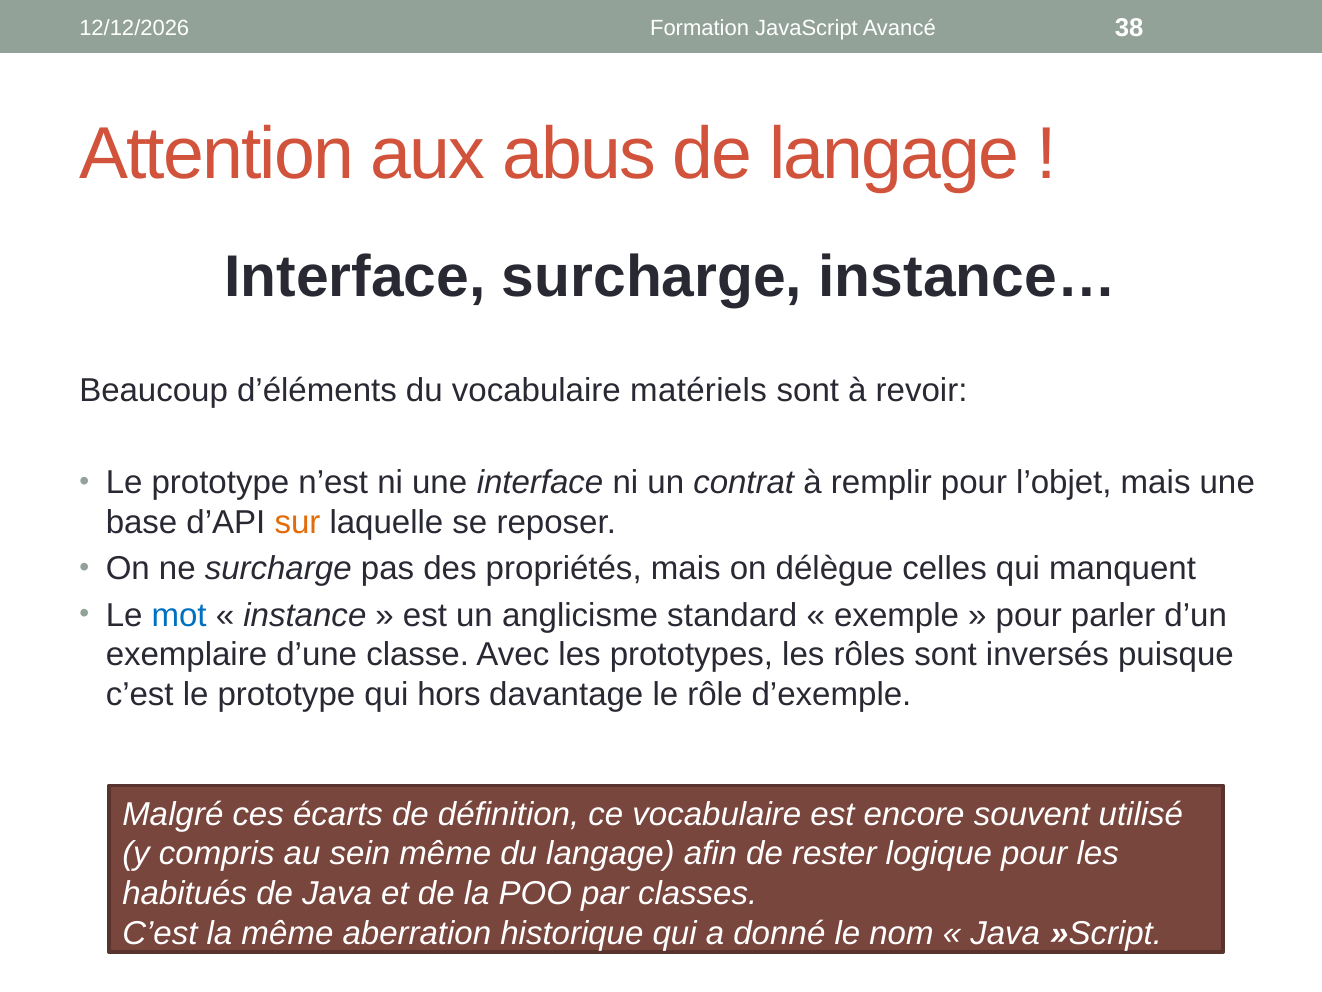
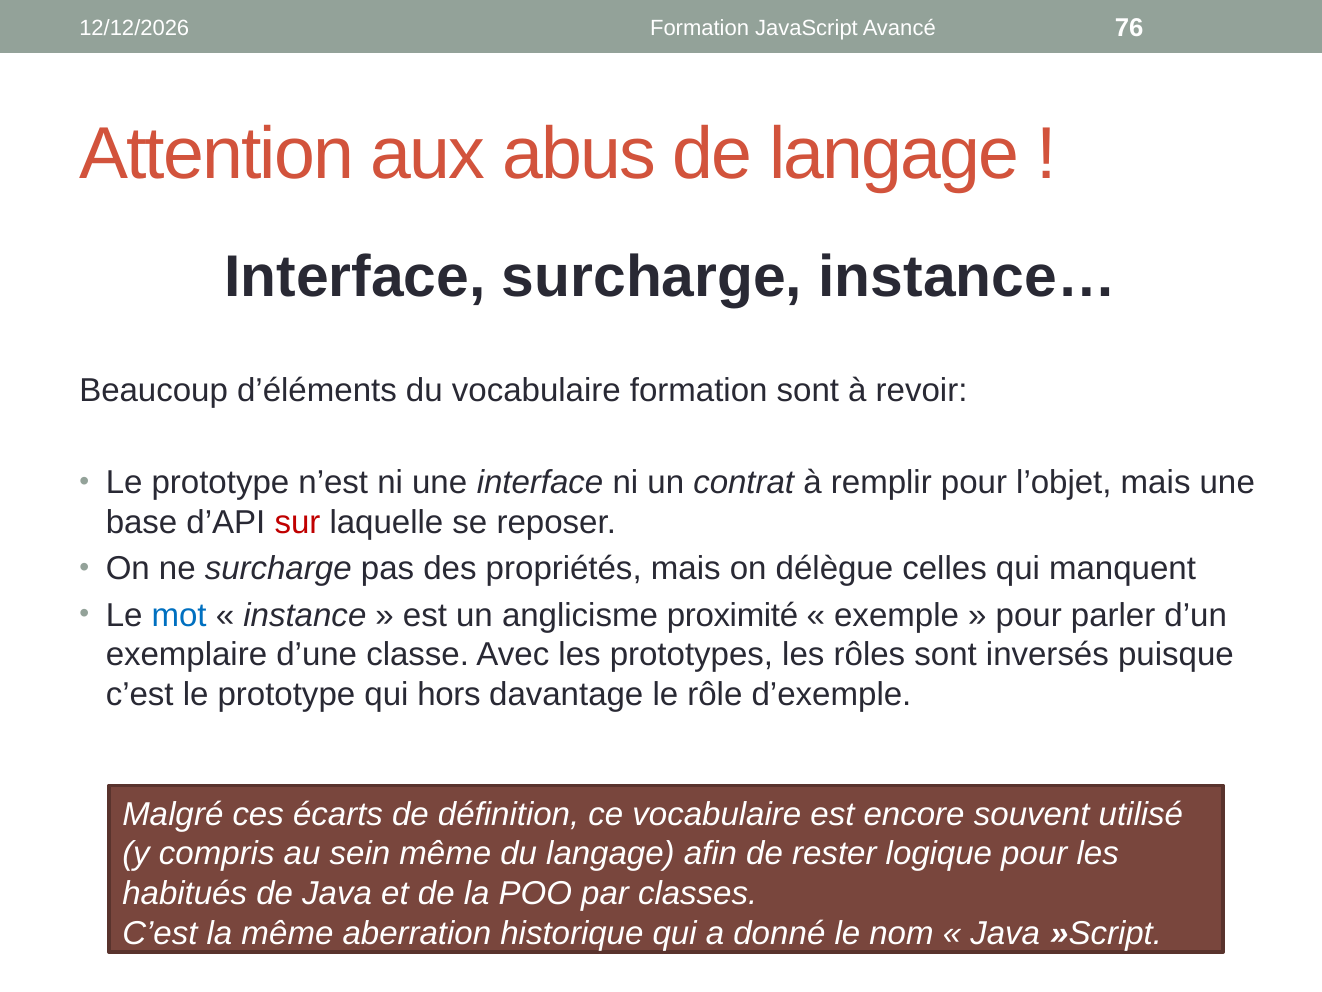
38: 38 -> 76 (1129, 28)
vocabulaire matériels: matériels -> formation (699, 390)
sur colour: orange -> red (297, 522)
standard: standard -> proximité (732, 615)
